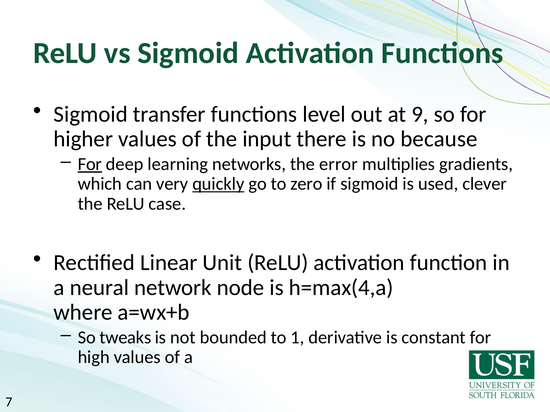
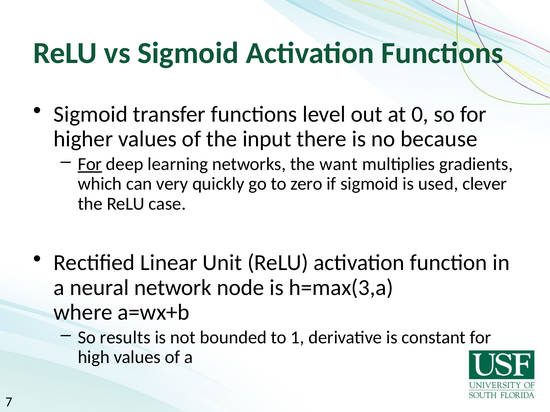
9: 9 -> 0 (420, 114)
error: error -> want (338, 164)
quickly underline: present -> none (218, 184)
h=max(4,a: h=max(4,a -> h=max(3,a (341, 288)
tweaks: tweaks -> results (125, 338)
